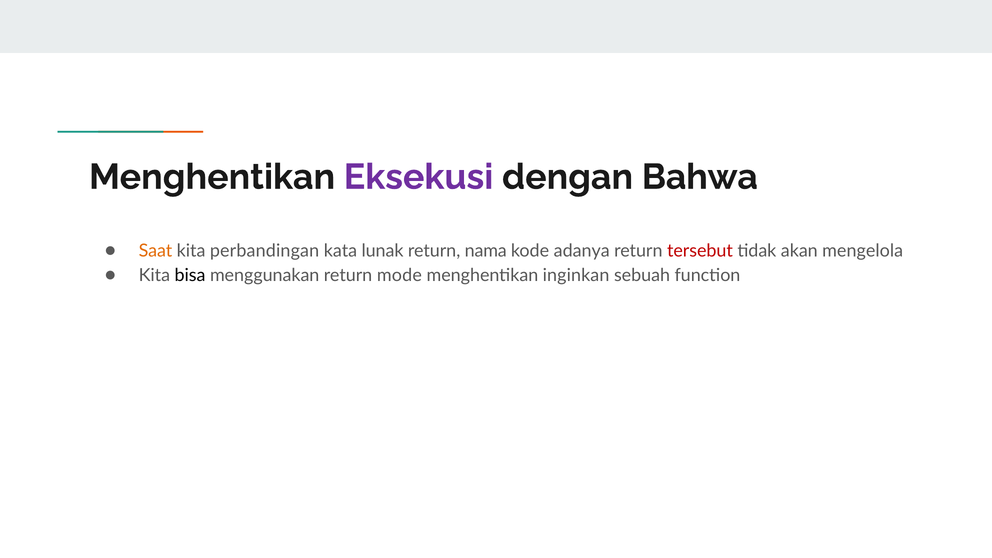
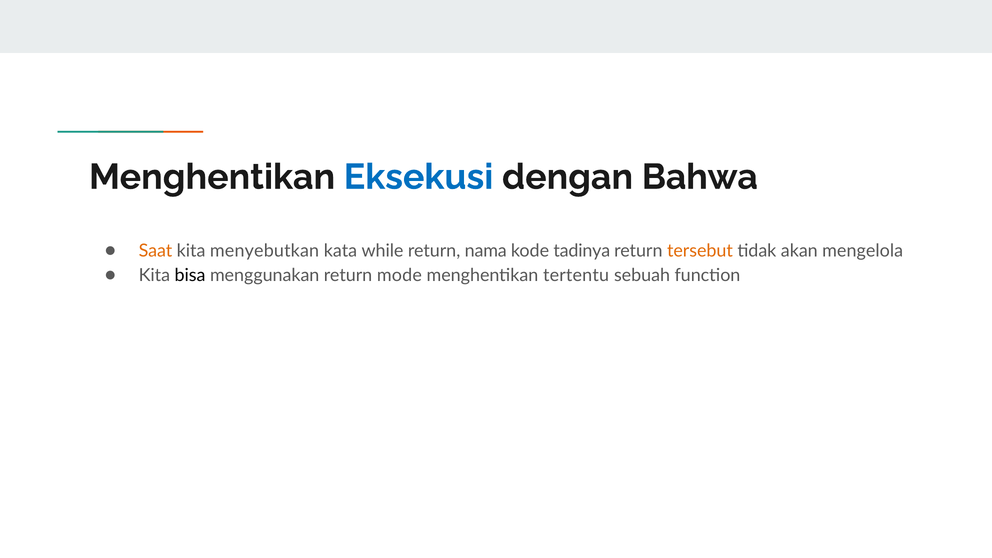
Eksekusi colour: purple -> blue (419, 177)
perbandingan: perbandingan -> menyebutkan (265, 251)
lunak: lunak -> while (383, 251)
adanya: adanya -> tadinya (582, 251)
tersebut colour: red -> orange (700, 251)
inginkan: inginkan -> tertentu (576, 275)
